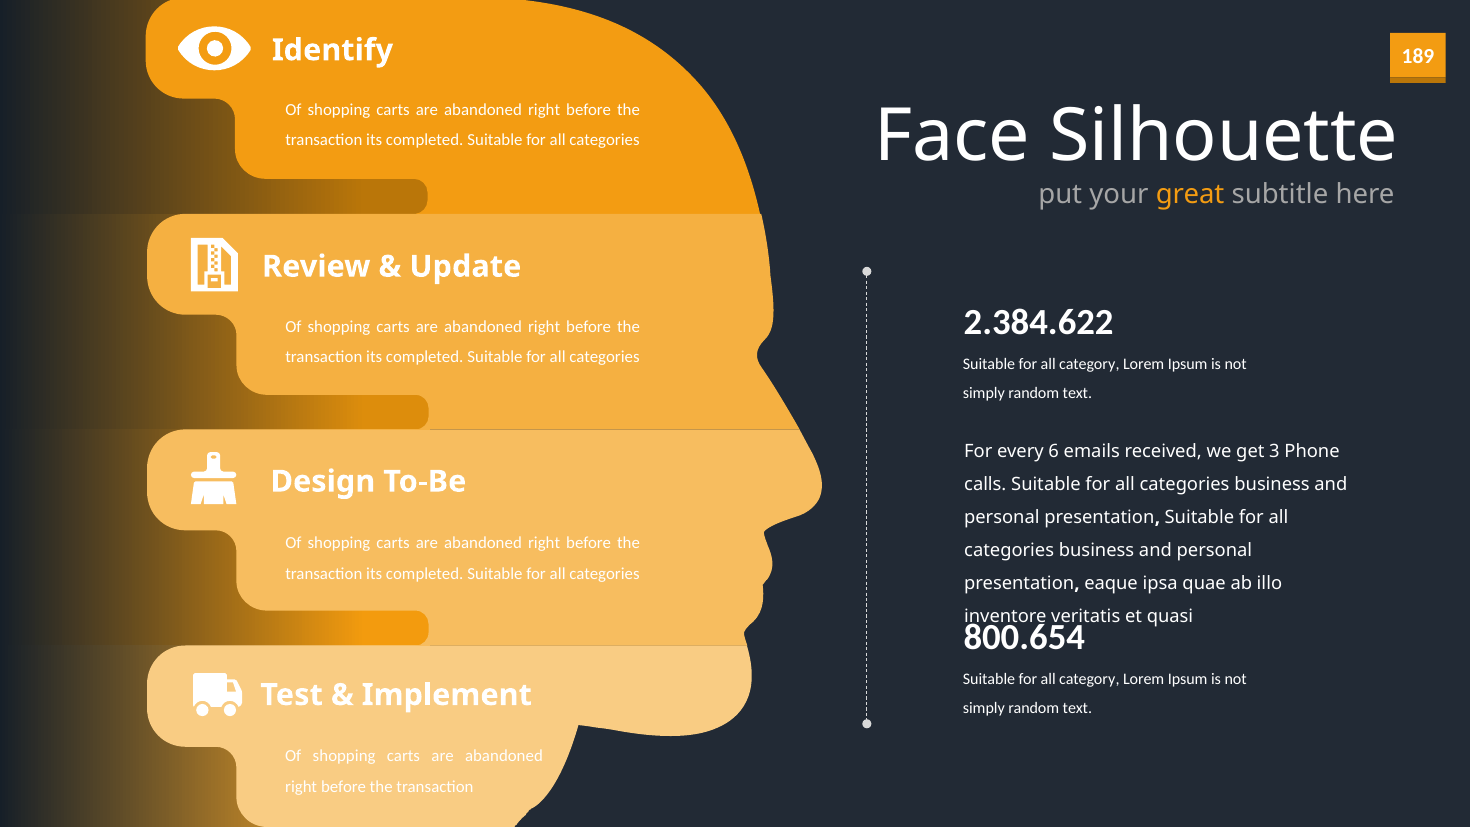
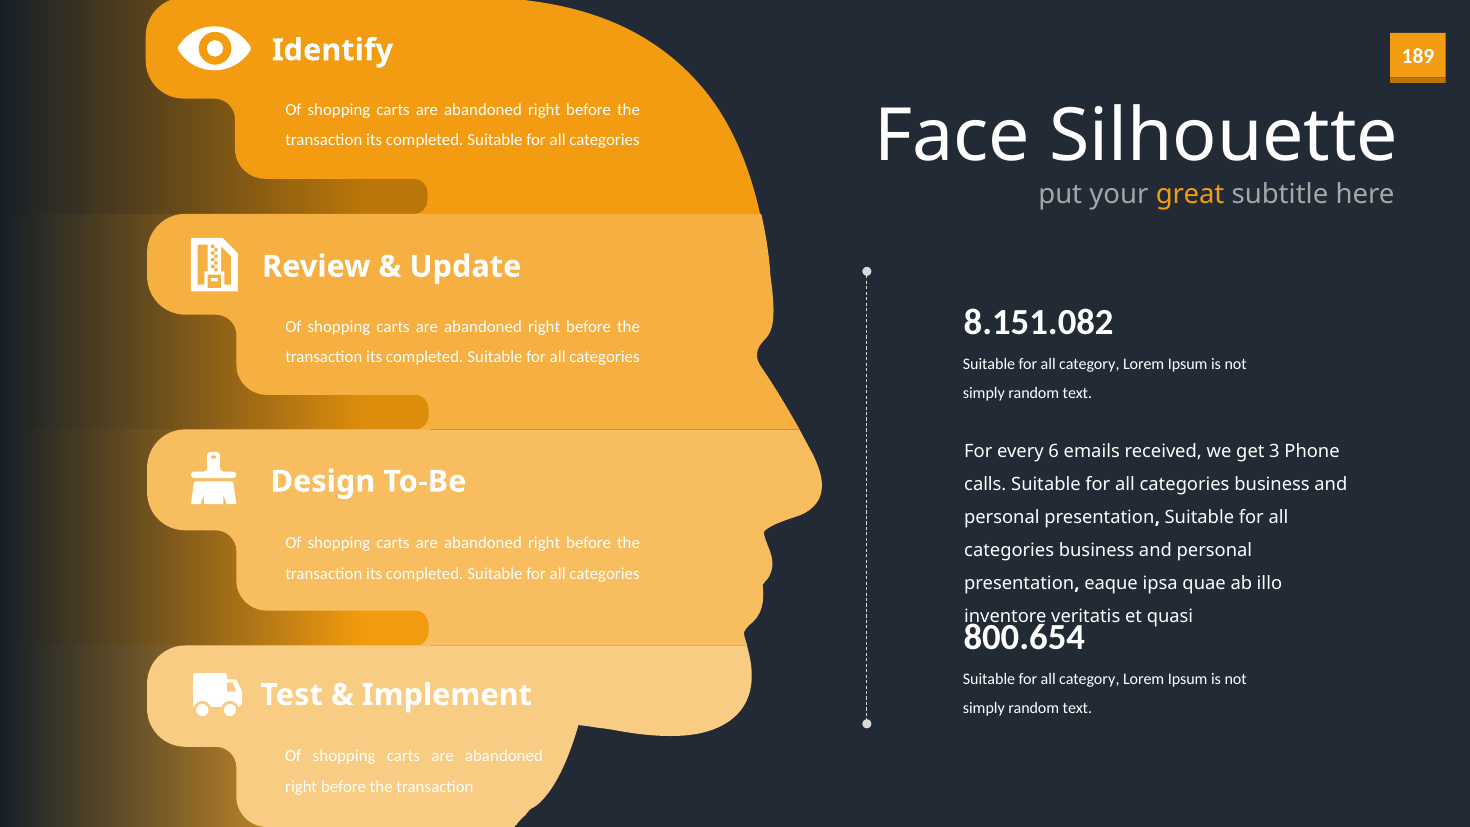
2.384.622: 2.384.622 -> 8.151.082 (1039, 322)
